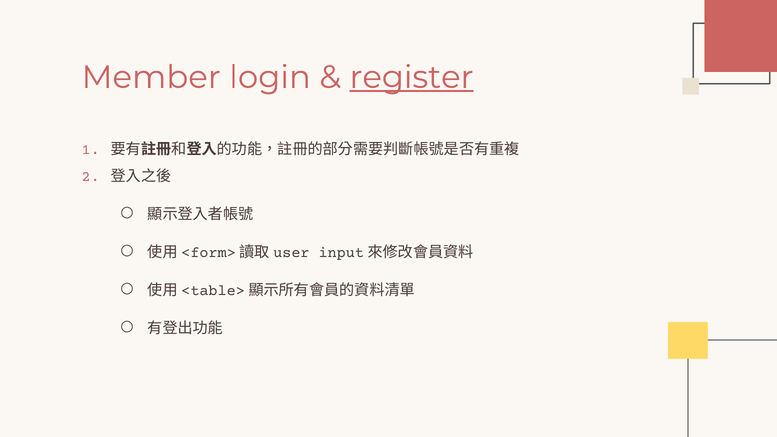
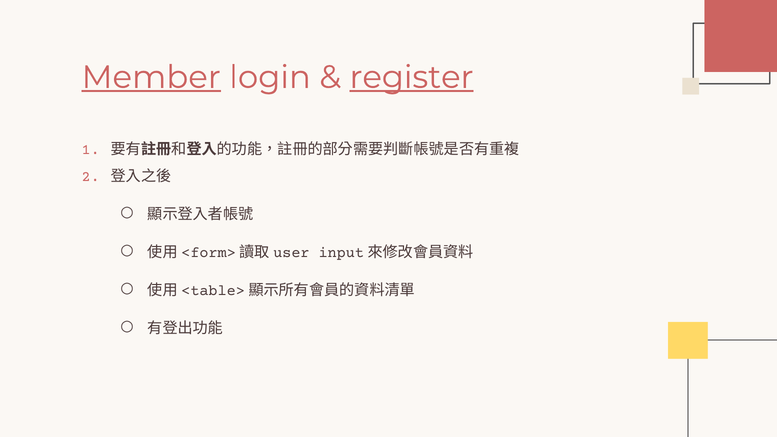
Member underline: none -> present (151, 77)
